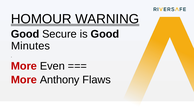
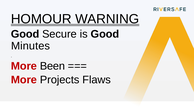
Even: Even -> Been (52, 66)
Anthony: Anthony -> Projects (60, 80)
